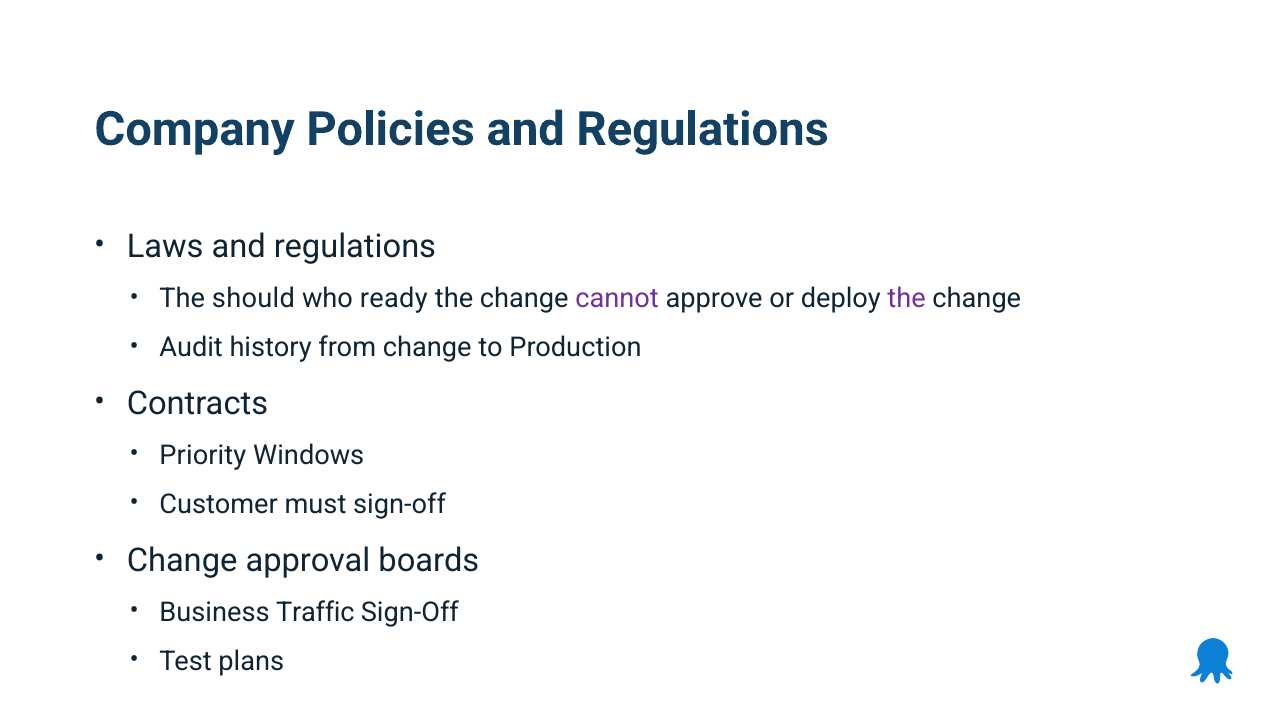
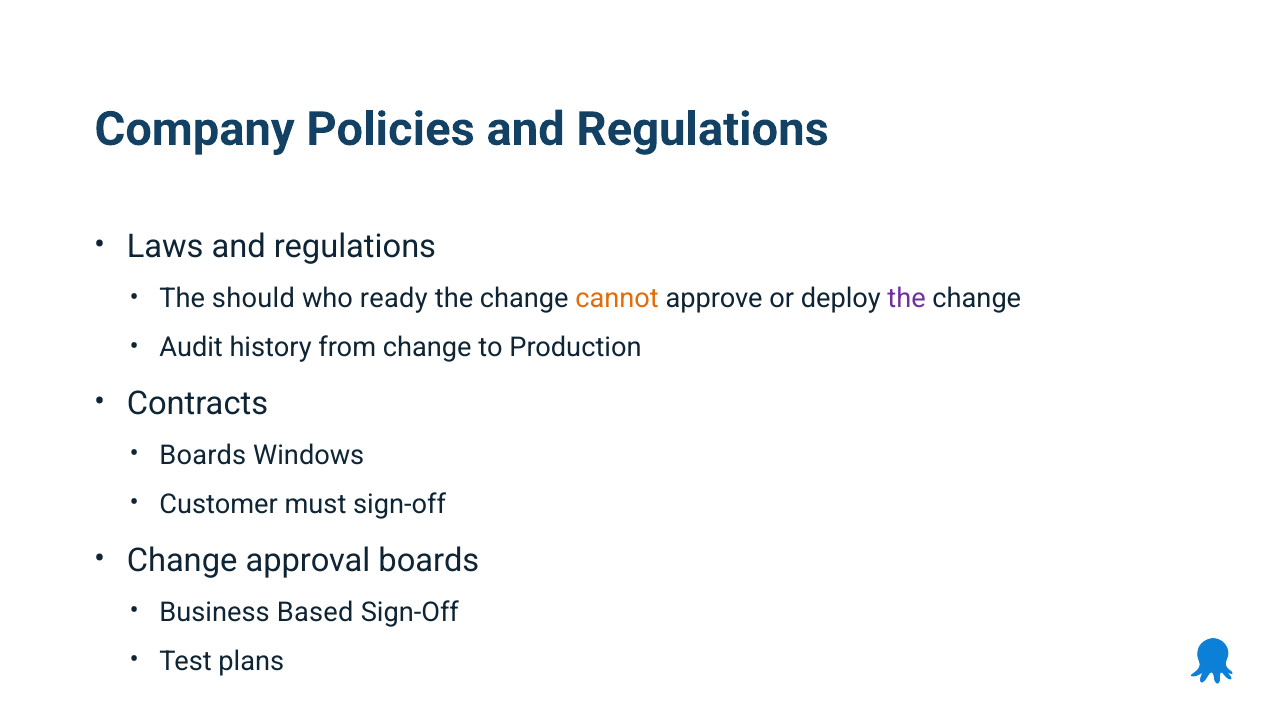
cannot colour: purple -> orange (617, 299)
Priority: Priority -> Boards (203, 455)
Traffic: Traffic -> Based (315, 612)
